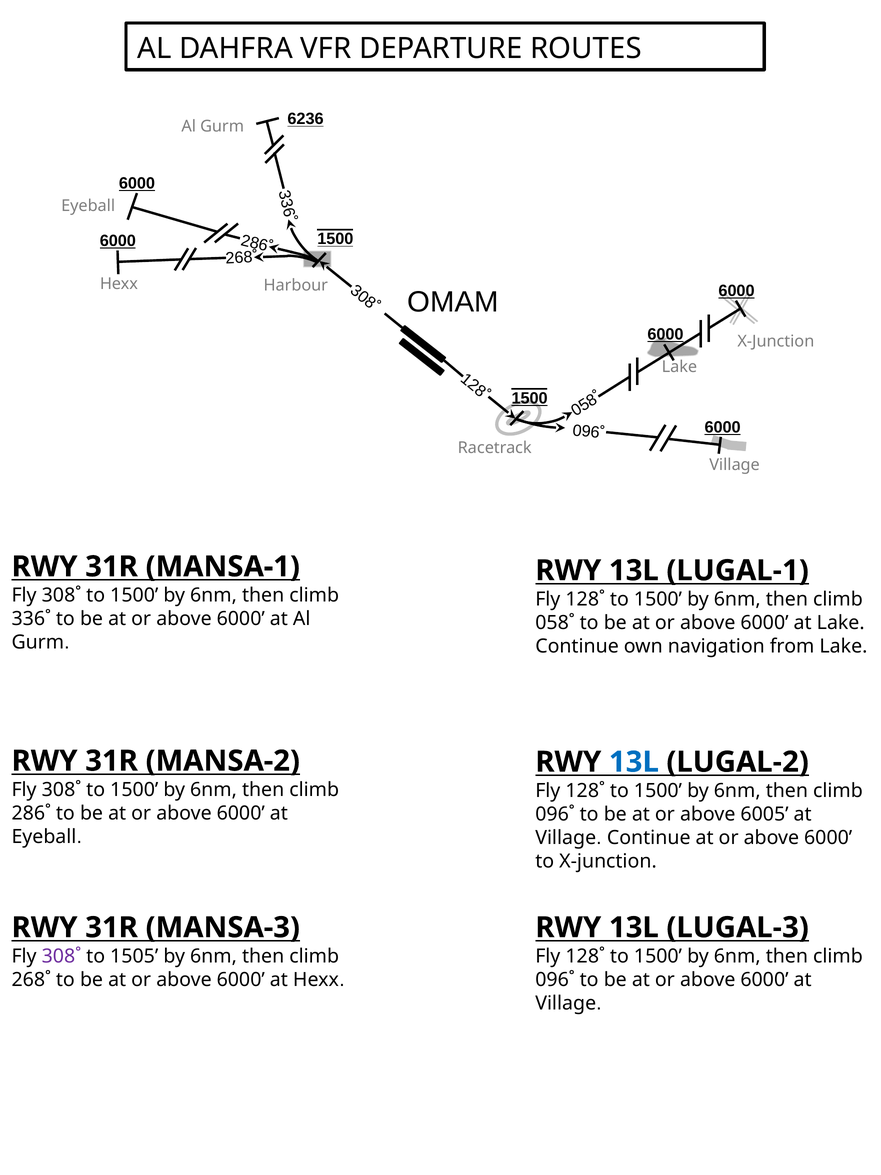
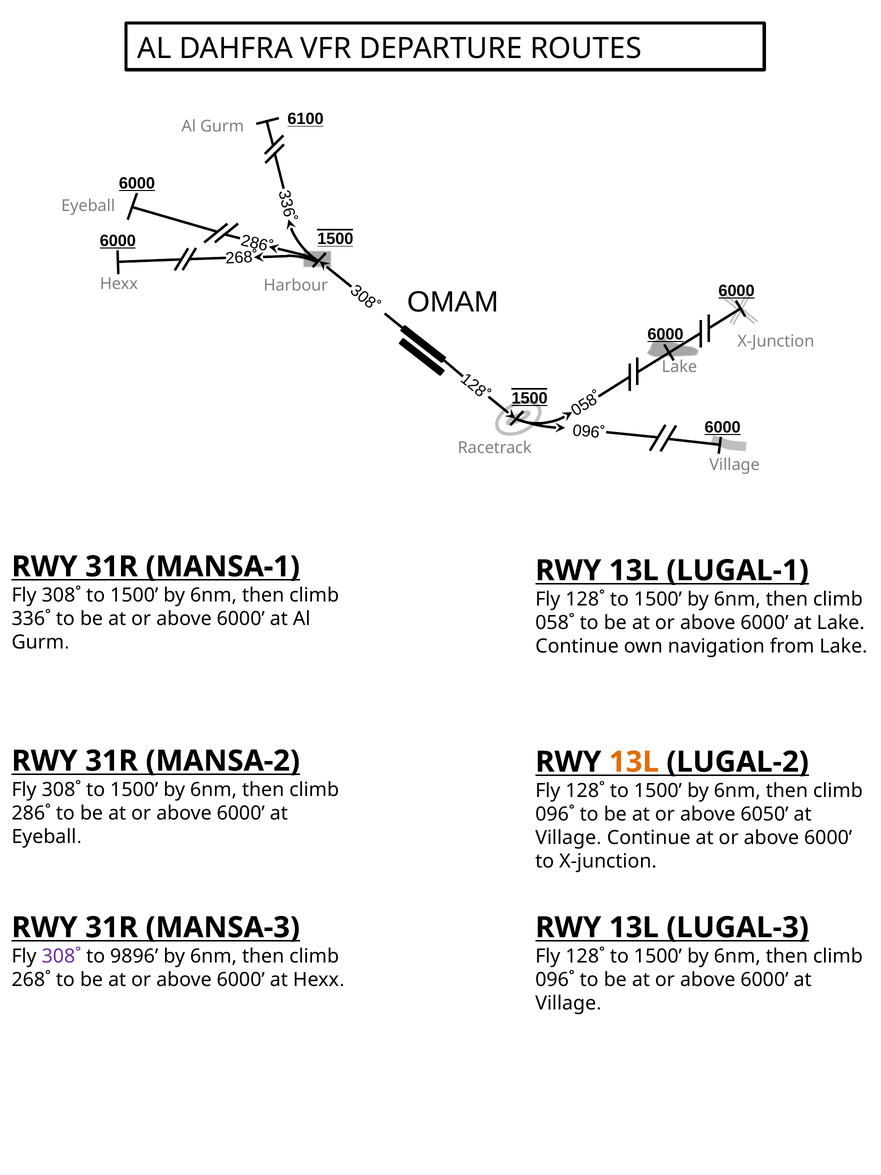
6236: 6236 -> 6100 (306, 119)
13L colour: blue -> orange (634, 762)
6005: 6005 -> 6050 (765, 814)
1505: 1505 -> 9896 (134, 956)
